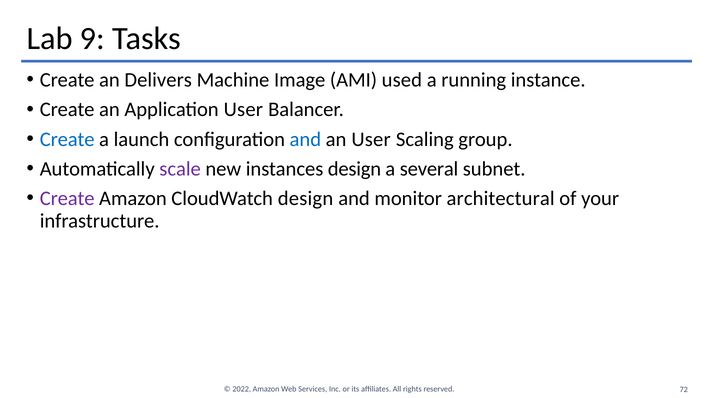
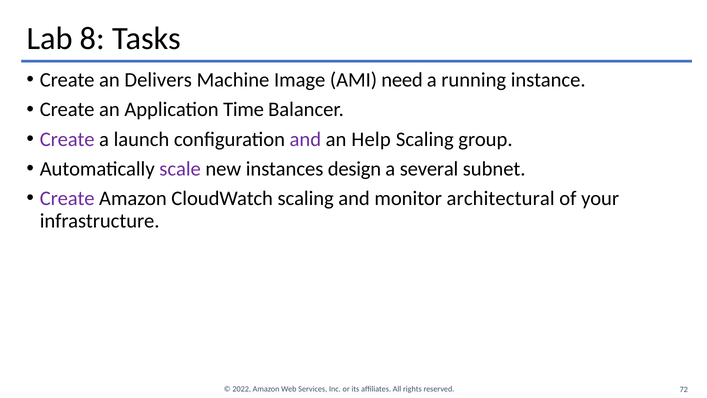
9: 9 -> 8 (92, 38)
used: used -> need (402, 80)
Application User: User -> Time (244, 110)
Create colour: blue -> purple (67, 139)
and colour: blue -> purple (305, 139)
an User: User -> Help (371, 139)
CloudWatch design: design -> scaling (306, 198)
